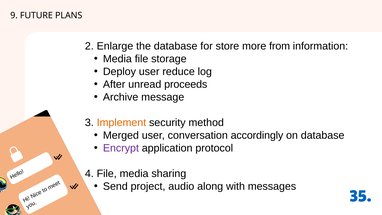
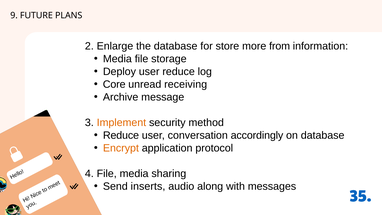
After: After -> Core (114, 84)
proceeds: proceeds -> receiving (186, 84)
Merged: Merged -> Reduce (121, 135)
Encrypt colour: purple -> orange (121, 148)
project: project -> inserts (148, 186)
